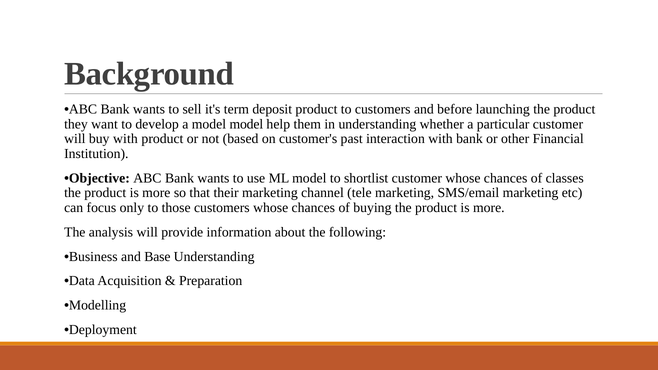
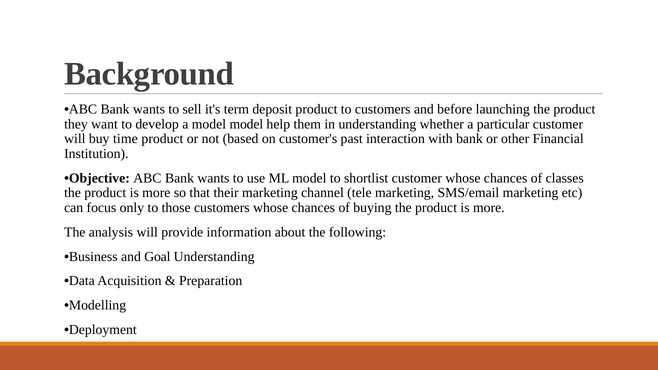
buy with: with -> time (125, 139)
Base: Base -> Goal (157, 257)
